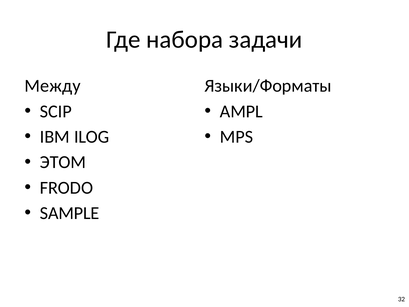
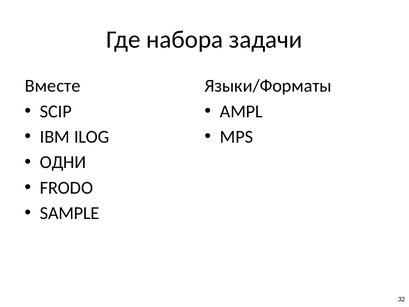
Между: Между -> Вместе (53, 86)
ЭТОМ: ЭТОМ -> ОДНИ (63, 162)
